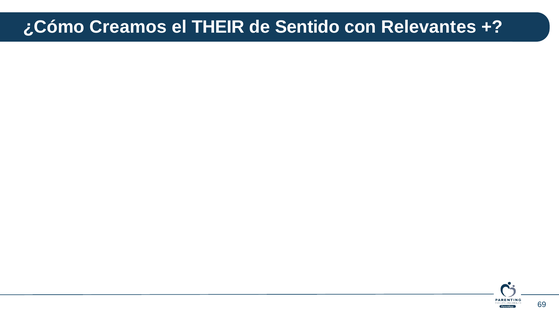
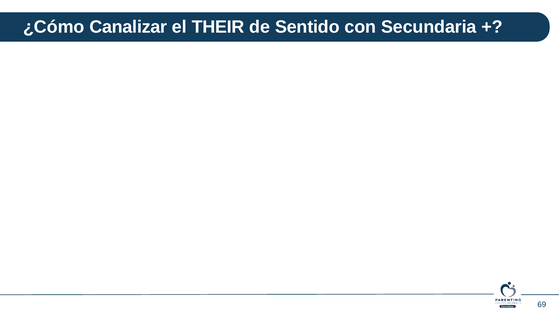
Creamos: Creamos -> Canalizar (128, 27)
Relevantes: Relevantes -> Secundaria (429, 27)
